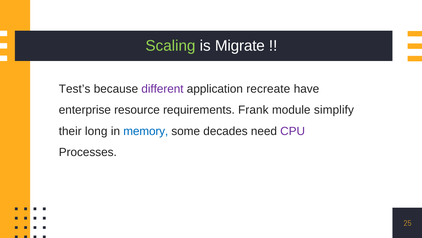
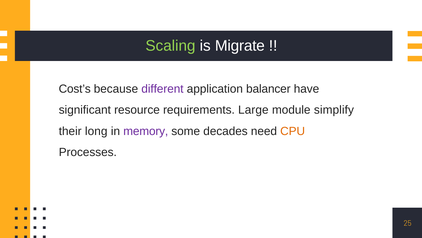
Test’s: Test’s -> Cost’s (75, 89)
recreate: recreate -> balancer (268, 89)
enterprise: enterprise -> significant (85, 110)
Frank: Frank -> Large (253, 110)
memory colour: blue -> purple (146, 131)
CPU colour: purple -> orange (293, 131)
